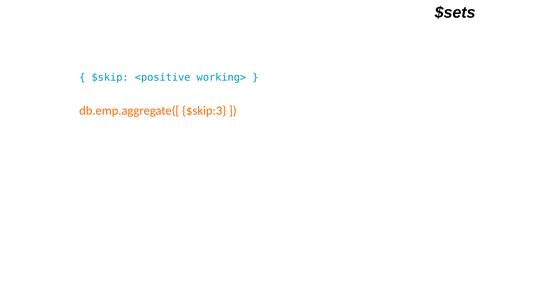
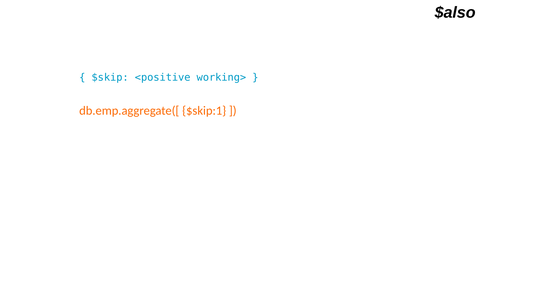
$sets: $sets -> $also (455, 13)
$skip:3: $skip:3 -> $skip:1 (204, 111)
